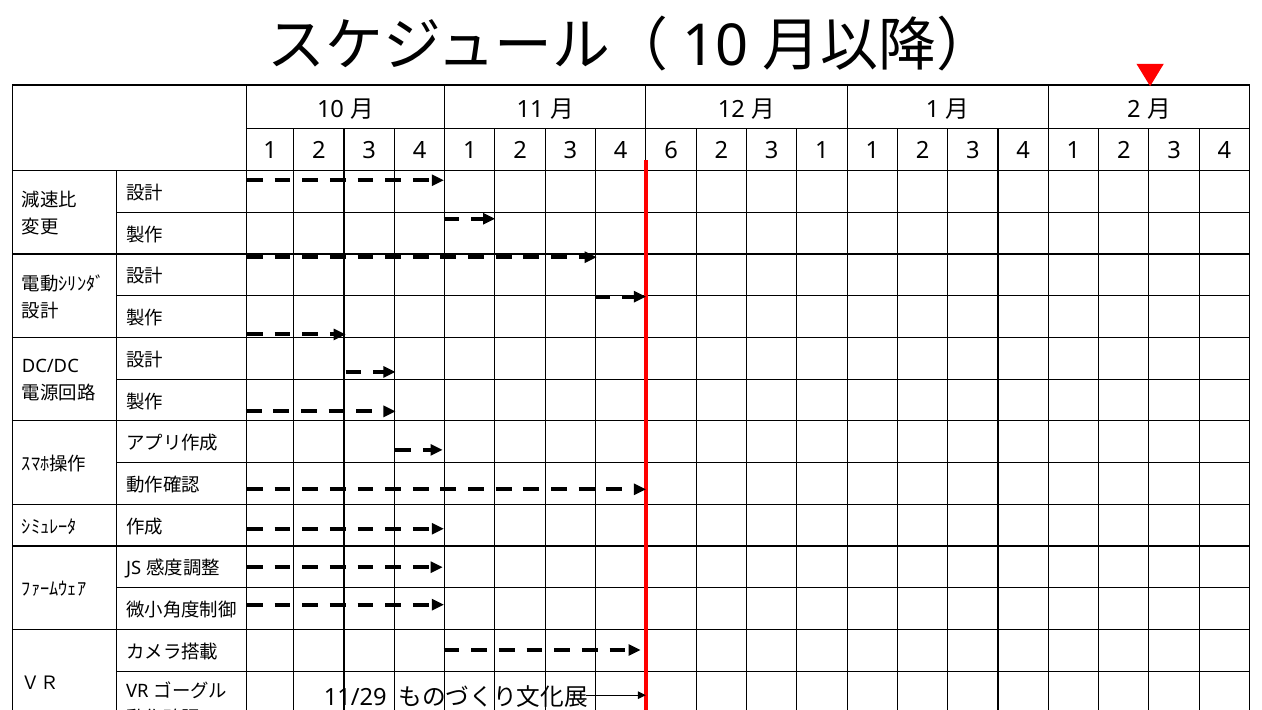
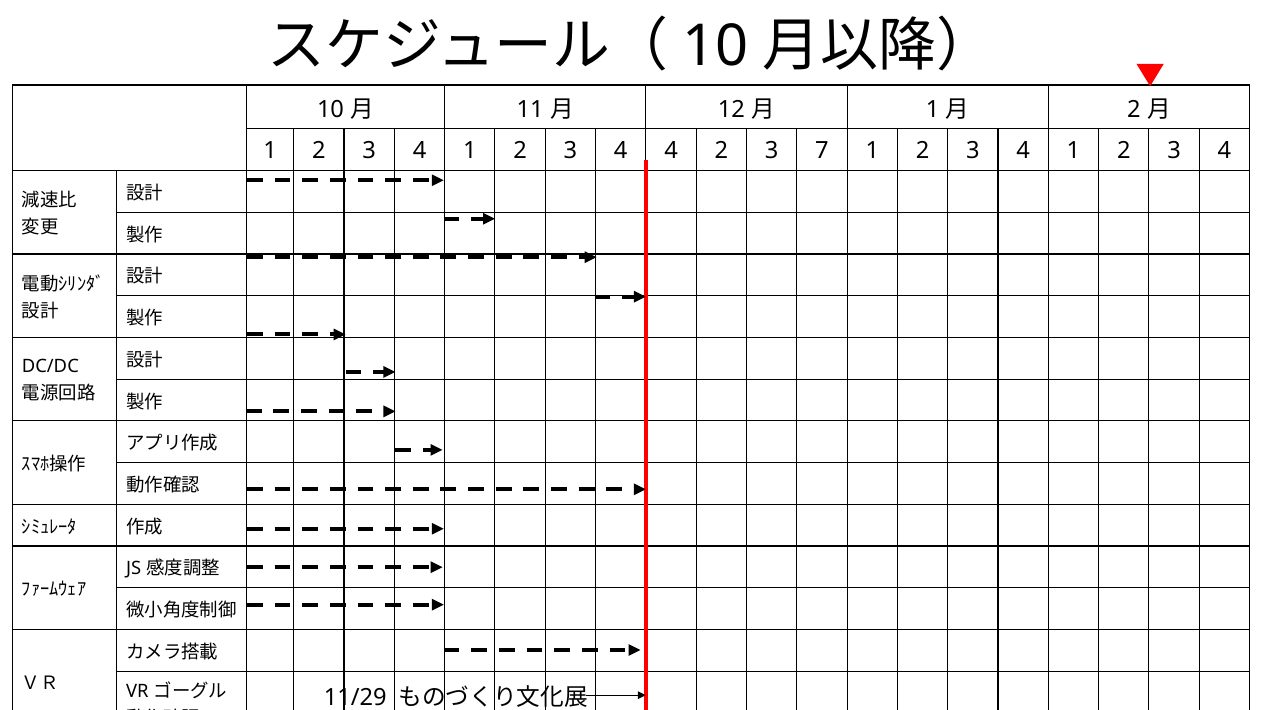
4 6: 6 -> 4 (671, 151)
3 1: 1 -> 7 (822, 151)
